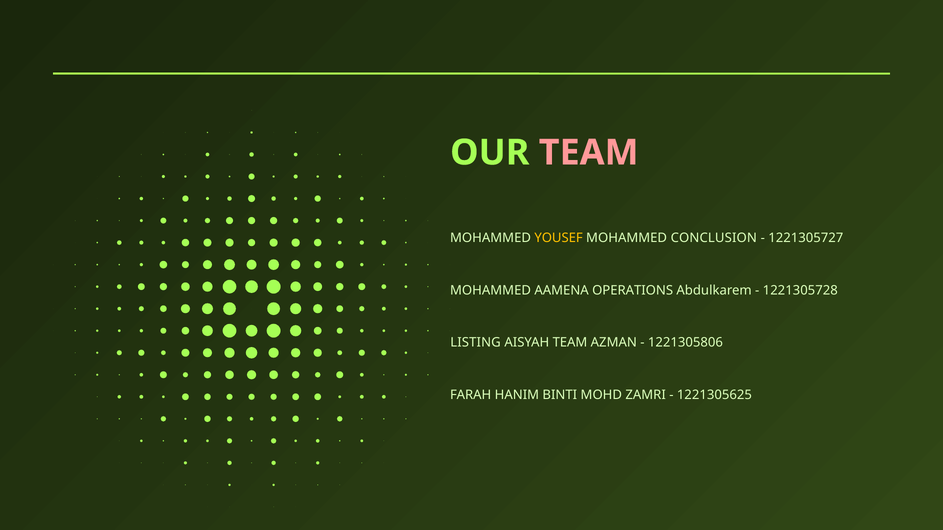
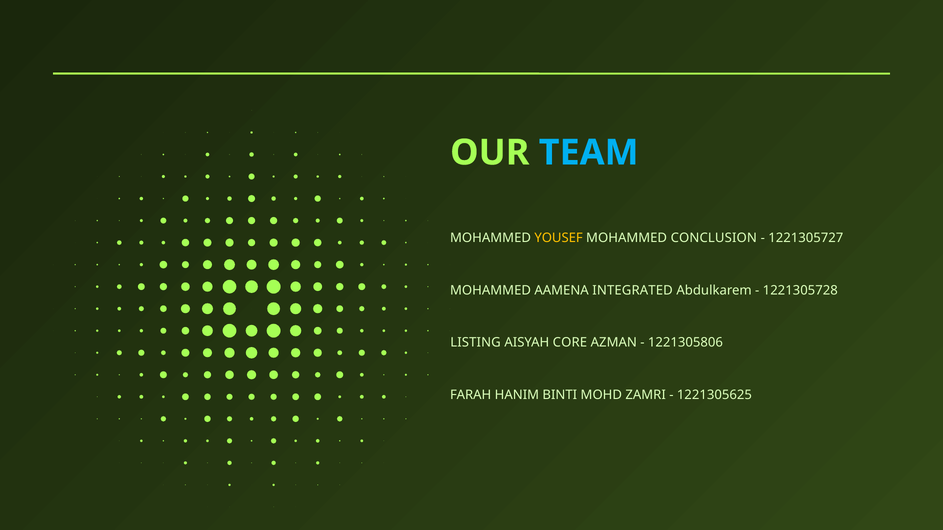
TEAM colour: pink -> light blue (589, 153)
OPERATIONS: OPERATIONS -> INTEGRATED (633, 290)
AISYAH TEAM: TEAM -> CORE (570, 343)
